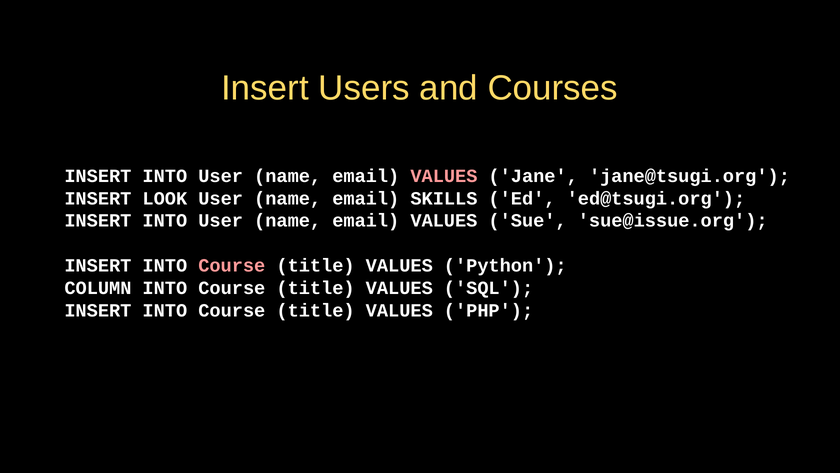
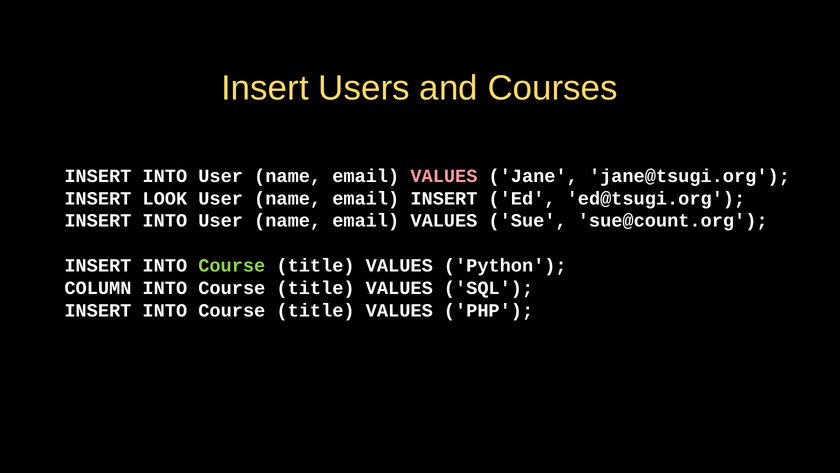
email SKILLS: SKILLS -> INSERT (444, 198)
sue@issue.org: sue@issue.org -> sue@count.org (673, 221)
Course colour: pink -> light green (232, 265)
